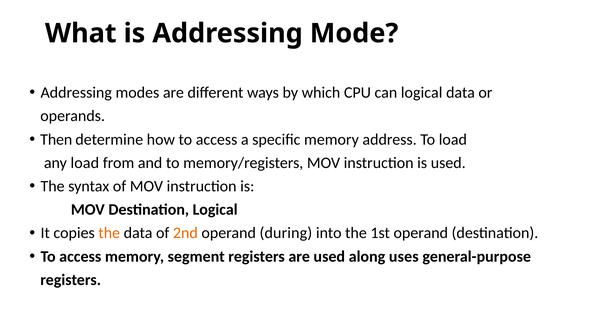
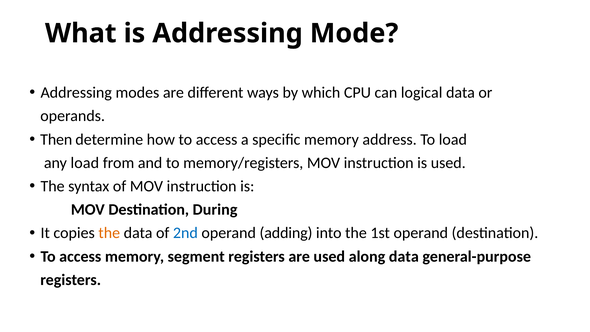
Destination Logical: Logical -> During (215, 210)
2nd colour: orange -> blue (185, 233)
during: during -> adding (286, 233)
along uses: uses -> data (404, 256)
